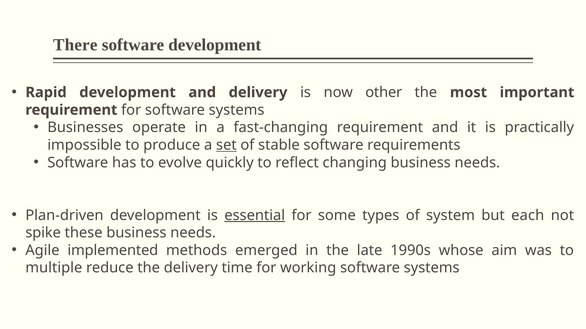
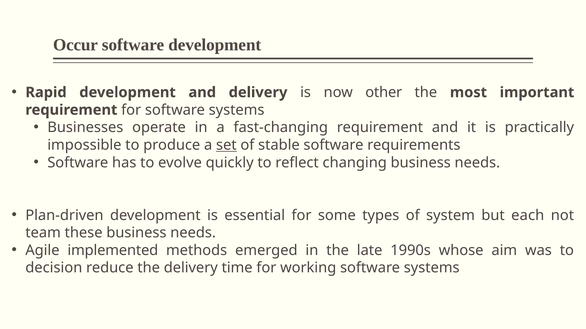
There: There -> Occur (75, 45)
essential underline: present -> none (255, 216)
spike: spike -> team (43, 233)
multiple: multiple -> decision (54, 268)
